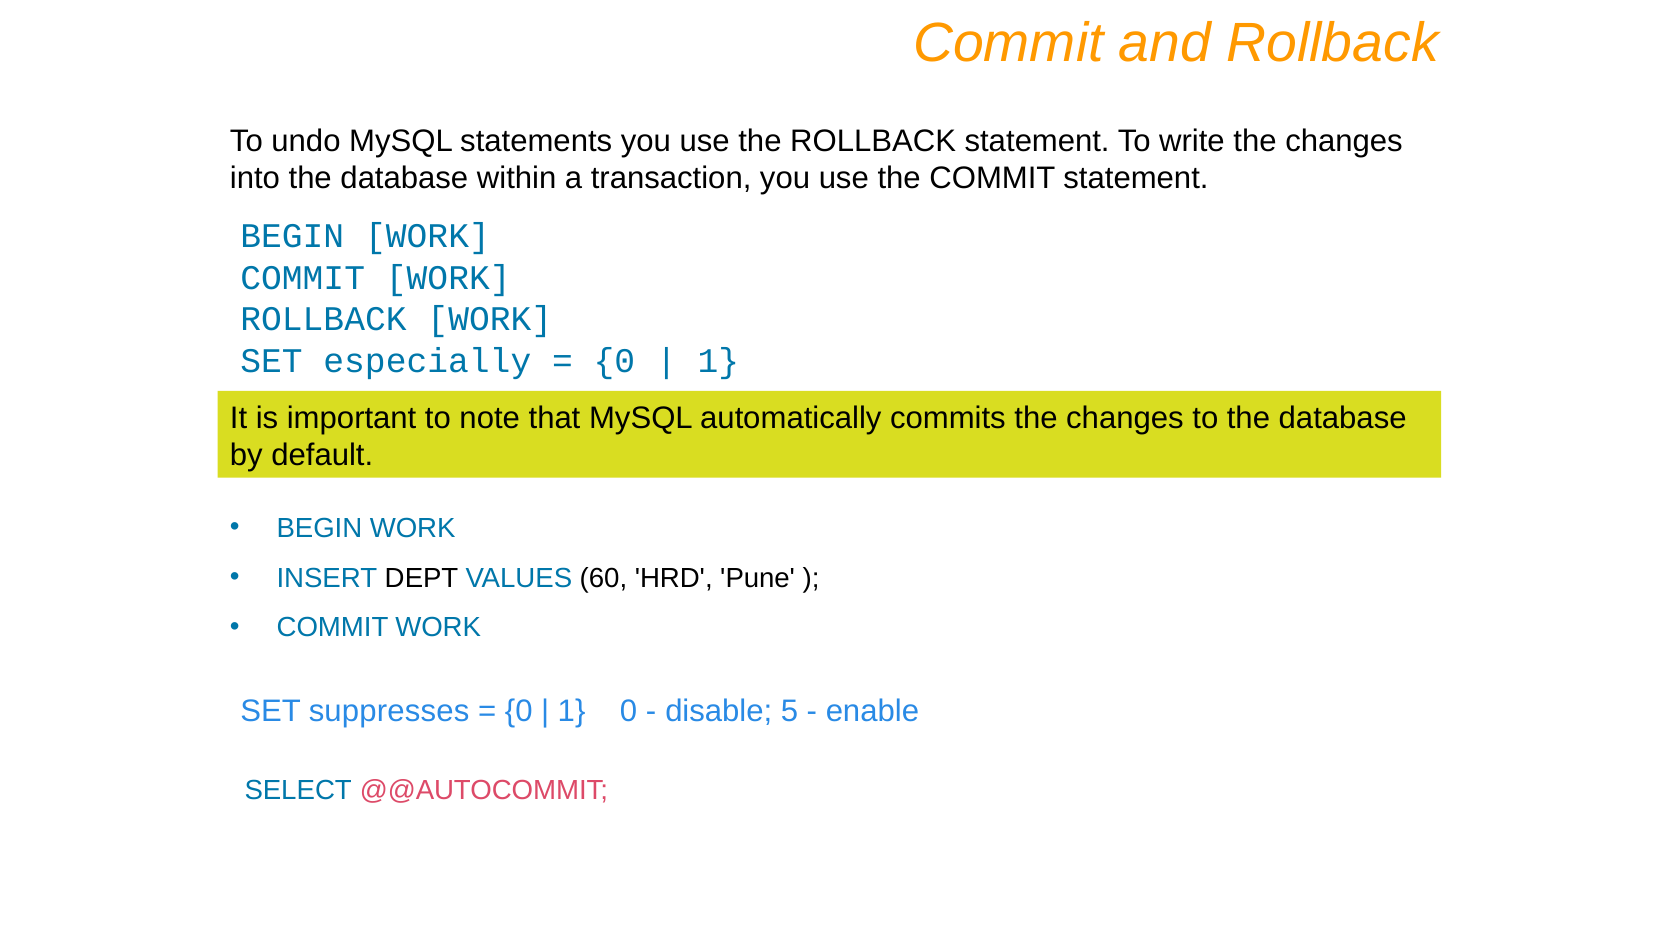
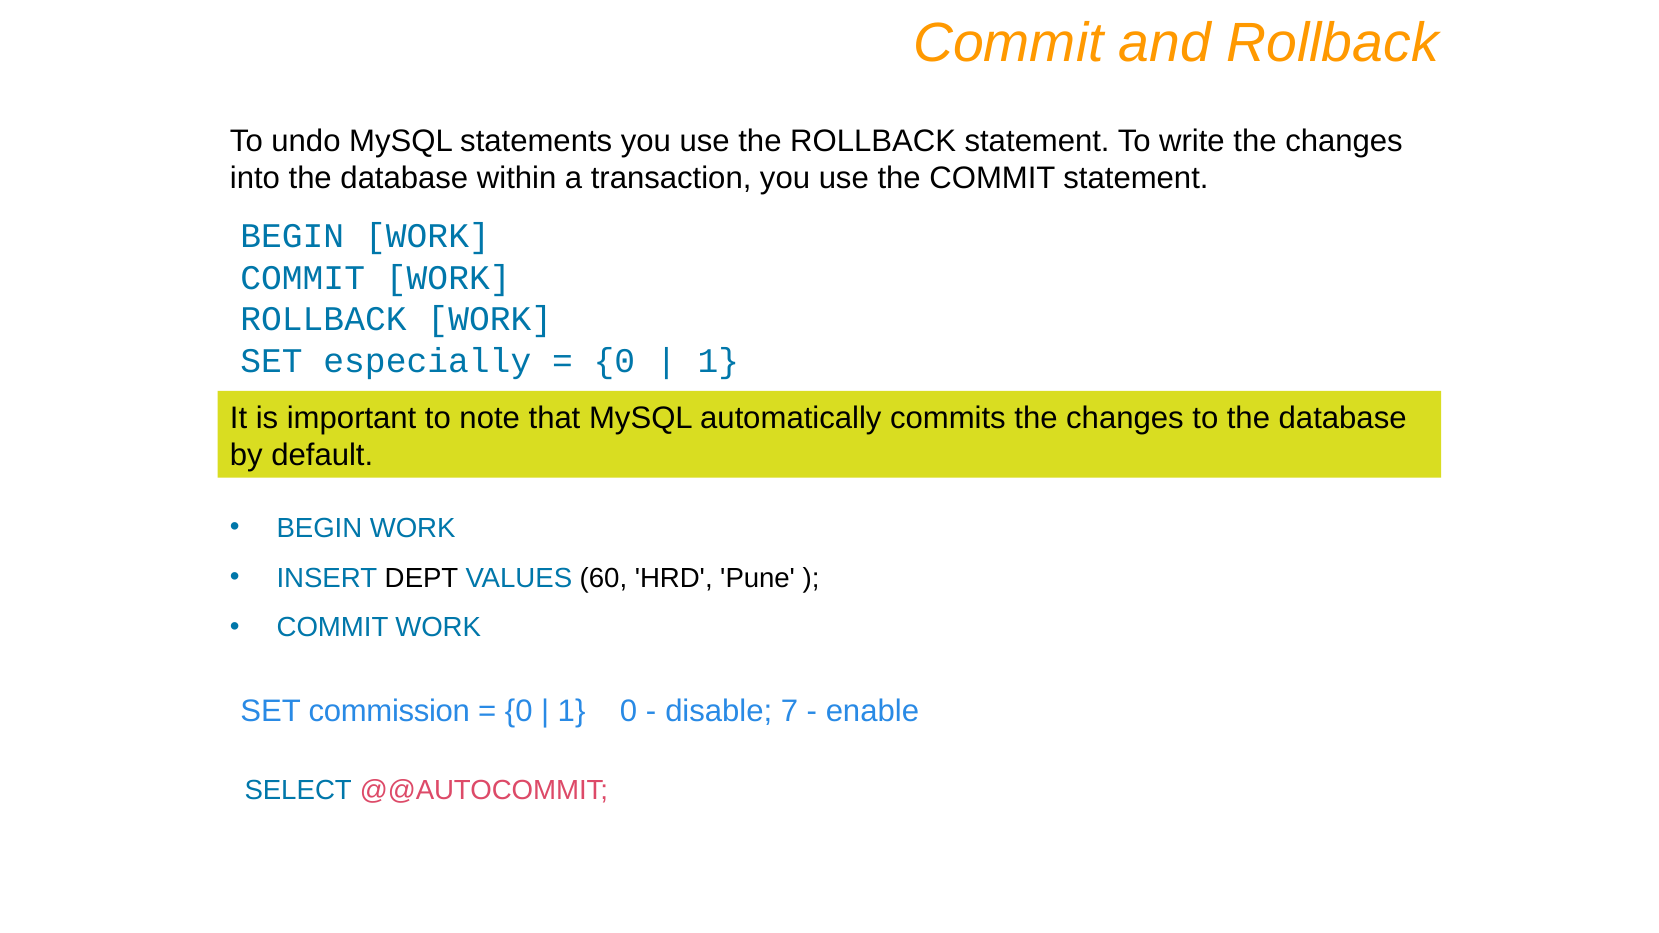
suppresses: suppresses -> commission (389, 711)
5: 5 -> 7 (789, 711)
